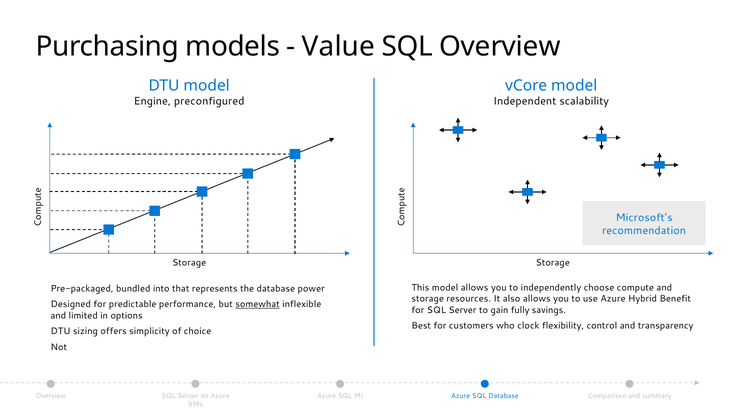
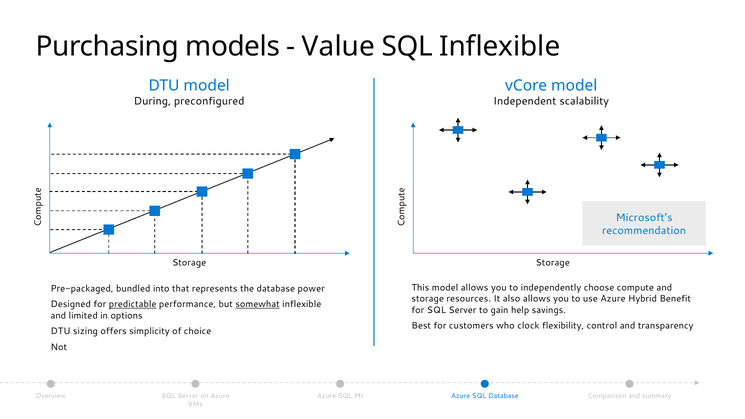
SQL Overview: Overview -> Inflexible (500, 47)
Engine: Engine -> During (152, 101)
predictable underline: none -> present (133, 304)
fully: fully -> help (520, 310)
